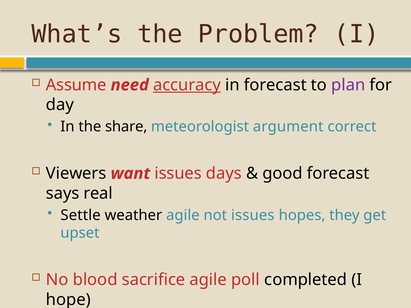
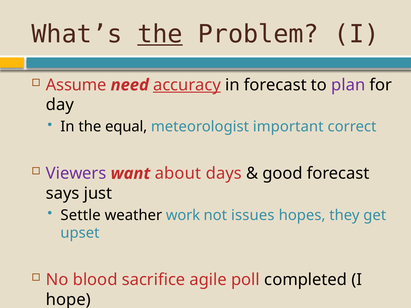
the underline: none -> present (160, 34)
share: share -> equal (126, 127)
argument: argument -> important (288, 127)
Viewers colour: black -> purple (76, 174)
want issues: issues -> about (178, 174)
real: real -> just (98, 193)
weather agile: agile -> work (183, 215)
